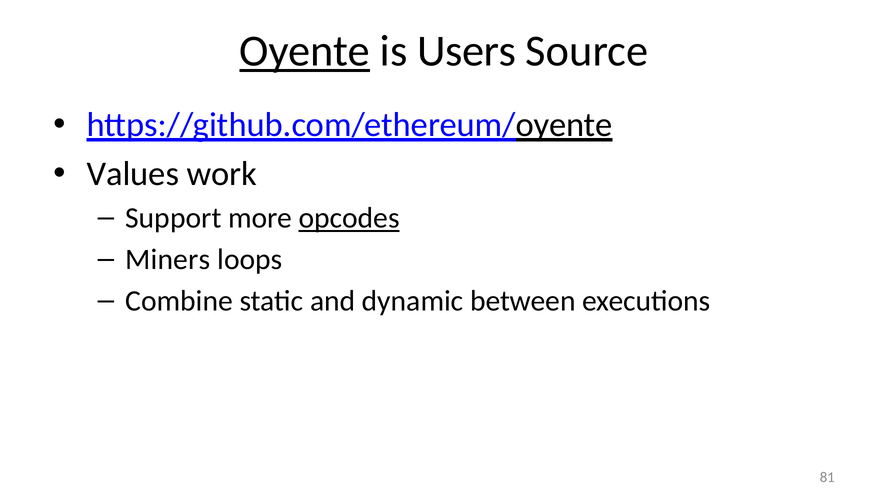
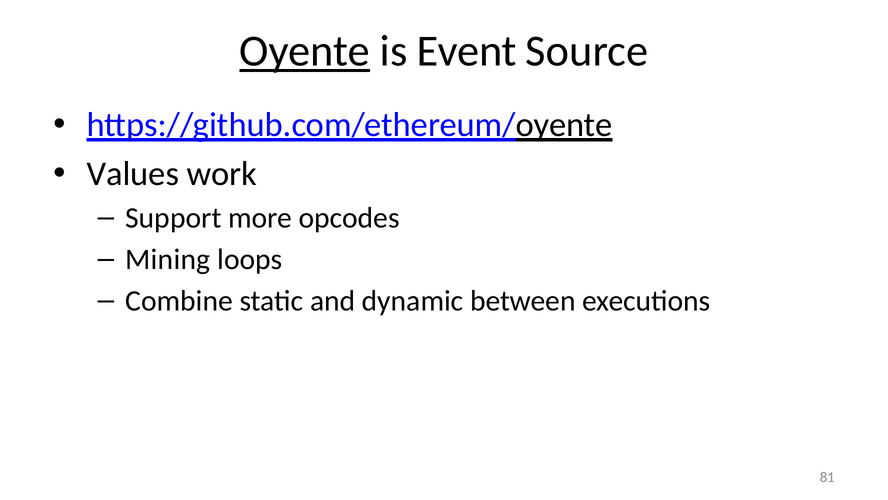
Users: Users -> Event (467, 51)
opcodes underline: present -> none (349, 218)
Miners: Miners -> Mining (168, 259)
